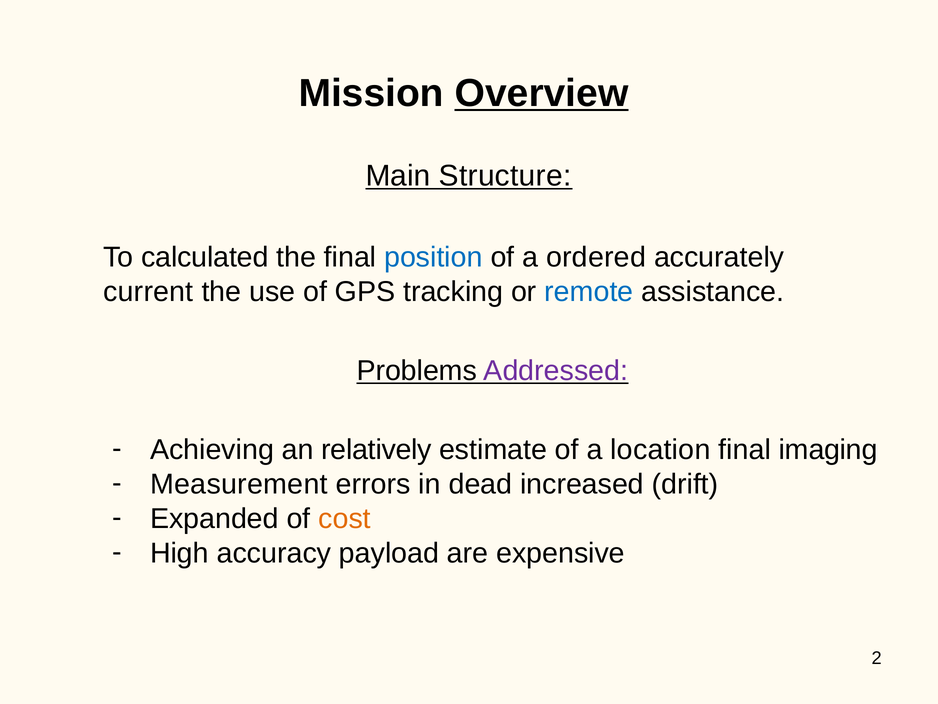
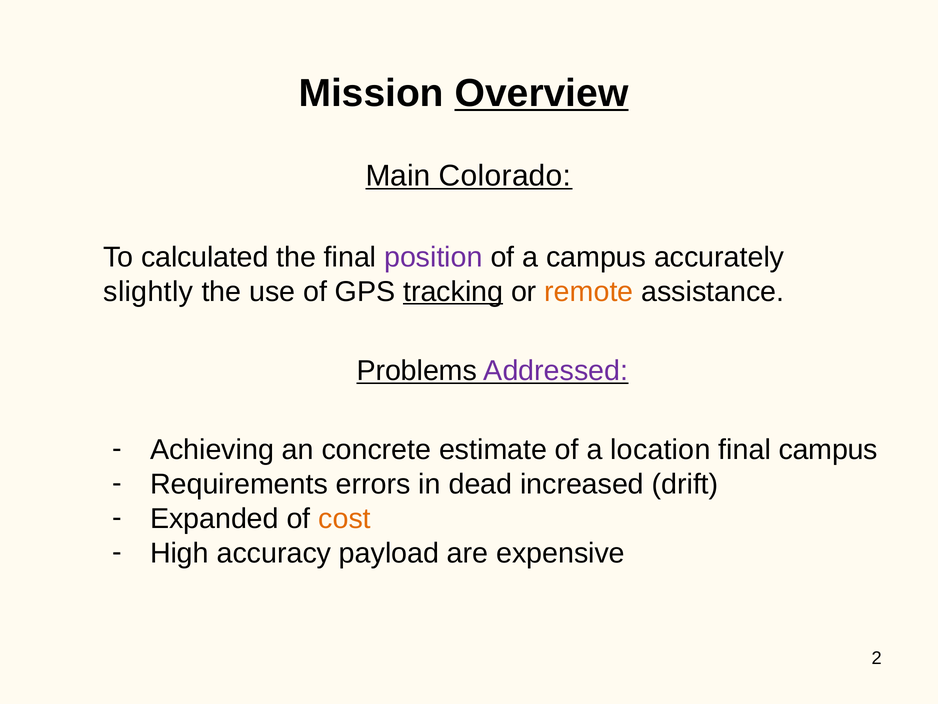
Structure: Structure -> Colorado (505, 176)
position colour: blue -> purple (433, 257)
a ordered: ordered -> campus (596, 257)
current: current -> slightly (148, 291)
tracking underline: none -> present (453, 291)
remote colour: blue -> orange (589, 291)
relatively: relatively -> concrete (376, 450)
final imaging: imaging -> campus (828, 450)
Measurement: Measurement -> Requirements (239, 484)
